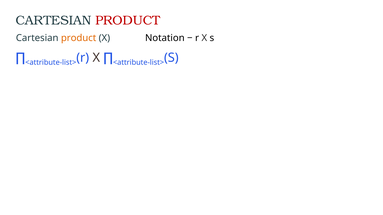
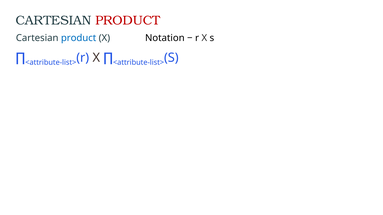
product colour: orange -> blue (79, 38)
